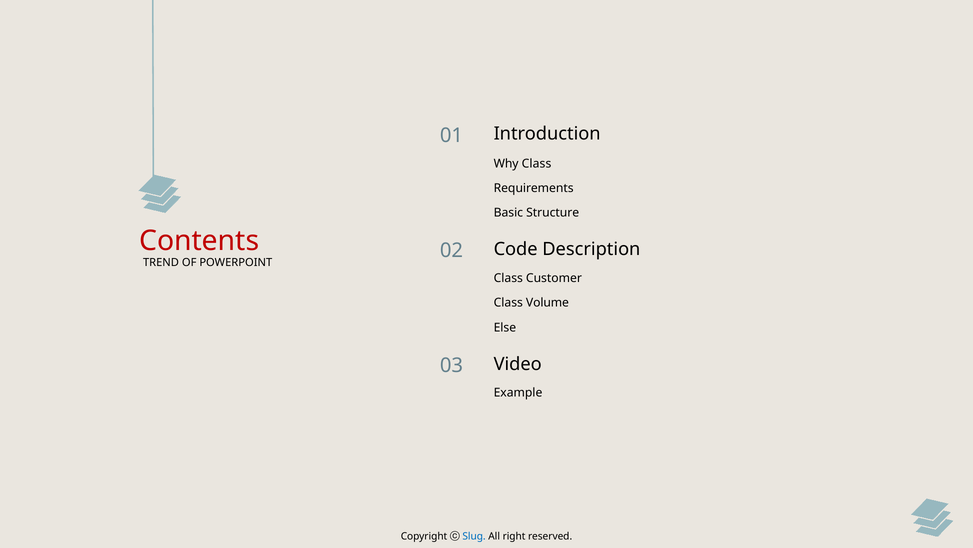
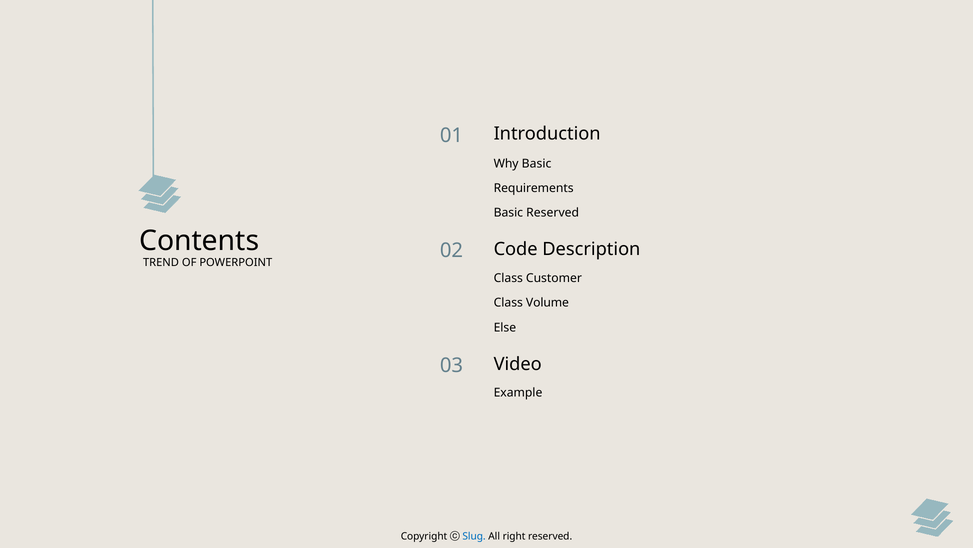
Why Class: Class -> Basic (537, 163)
Basic Structure: Structure -> Reserved (553, 213)
Contents colour: red -> black (199, 240)
